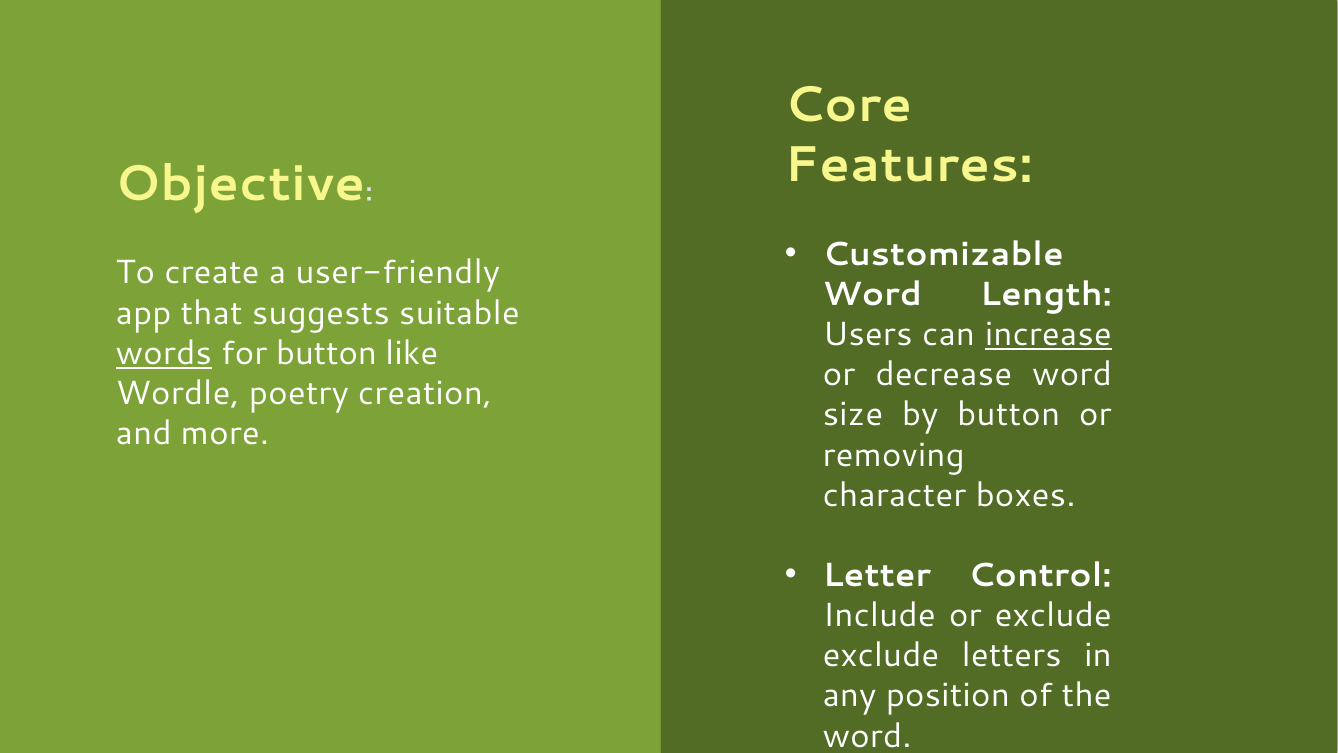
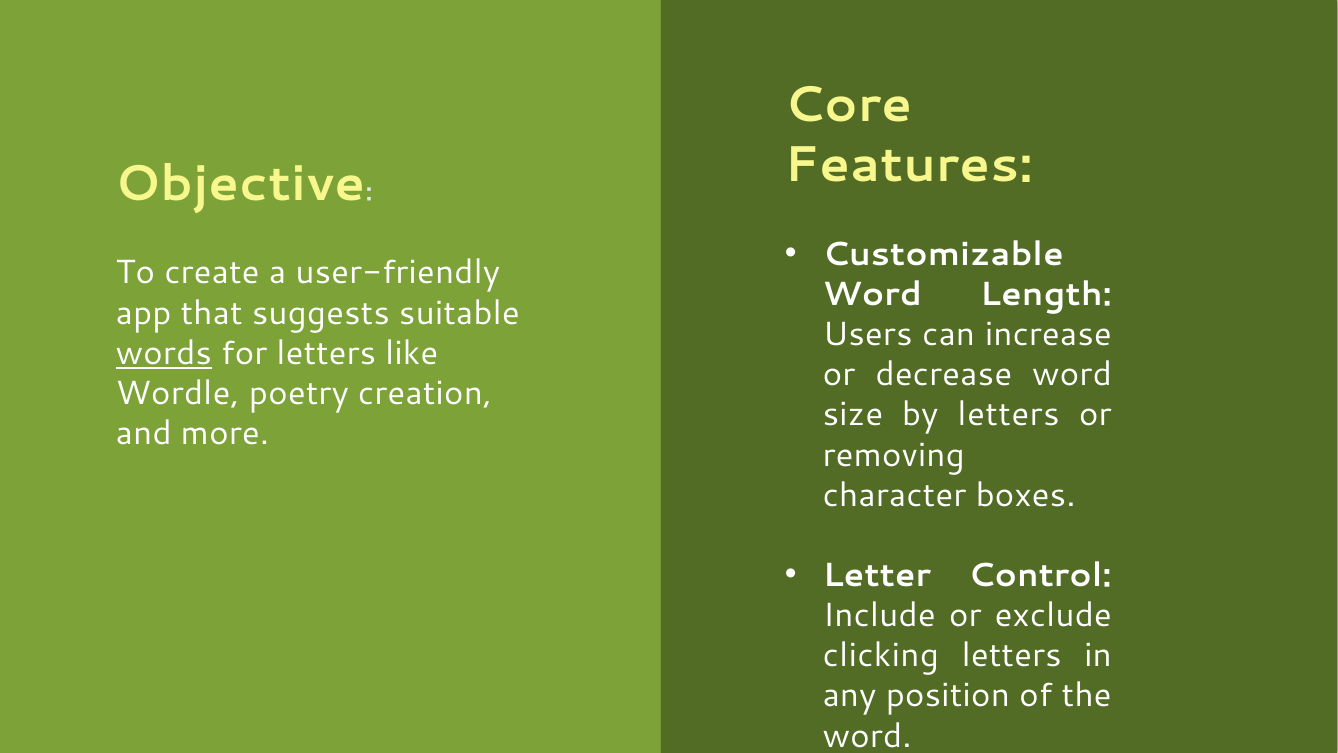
increase underline: present -> none (1048, 334)
for button: button -> letters (326, 353)
by button: button -> letters (1009, 415)
exclude: exclude -> clicking (881, 655)
